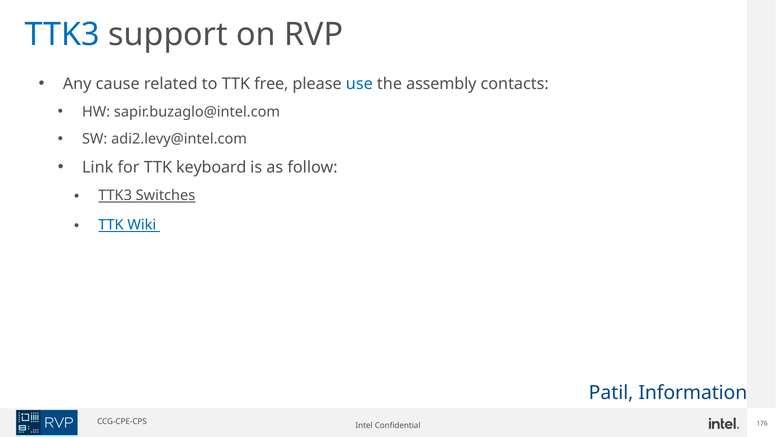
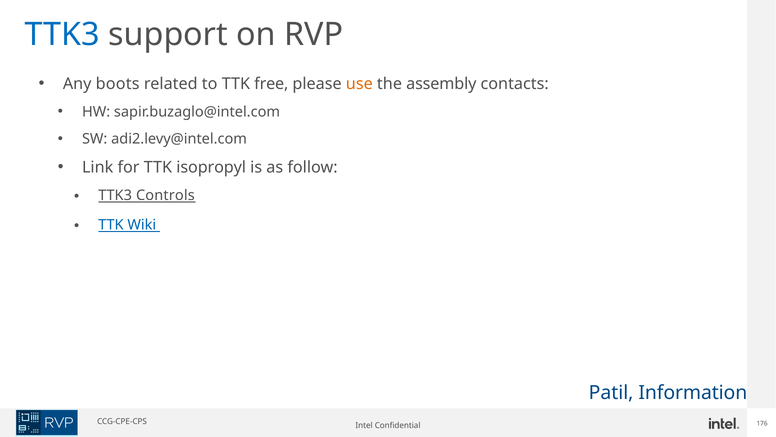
cause: cause -> boots (118, 84)
use colour: blue -> orange (359, 84)
keyboard: keyboard -> isopropyl (211, 167)
Switches: Switches -> Controls (165, 195)
